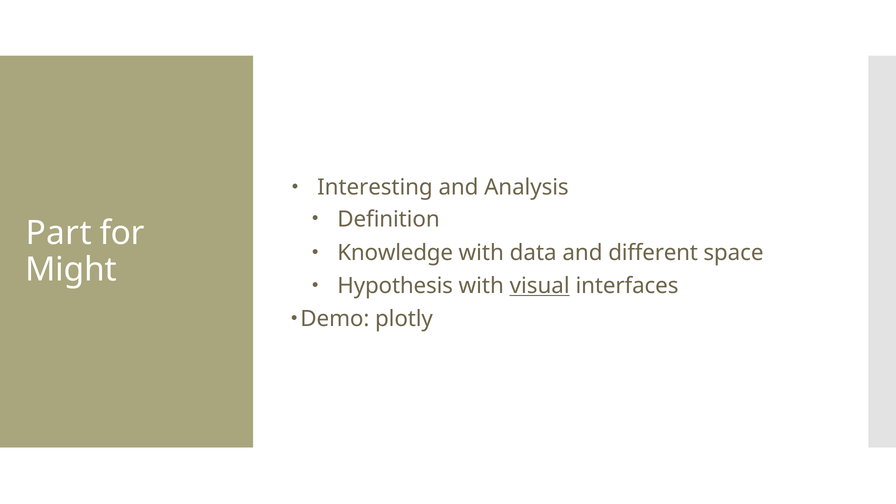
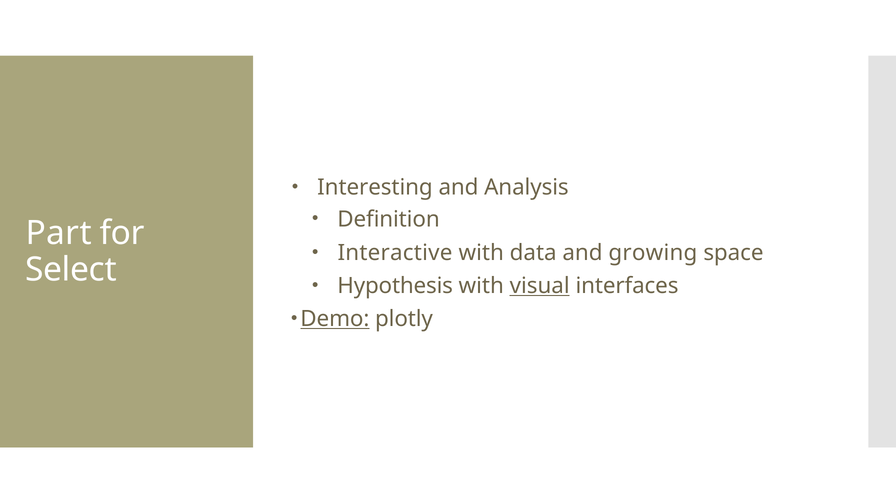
Knowledge: Knowledge -> Interactive (395, 253)
different: different -> growing (653, 253)
Might: Might -> Select (71, 270)
Demo underline: none -> present (335, 319)
